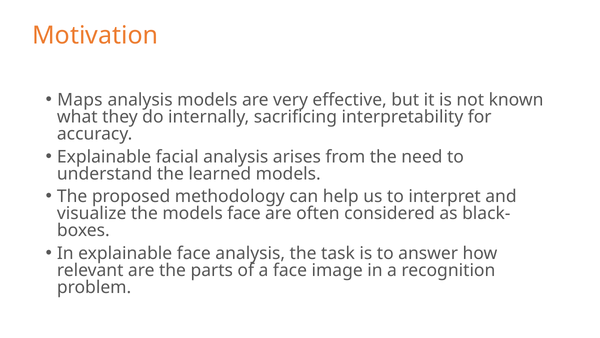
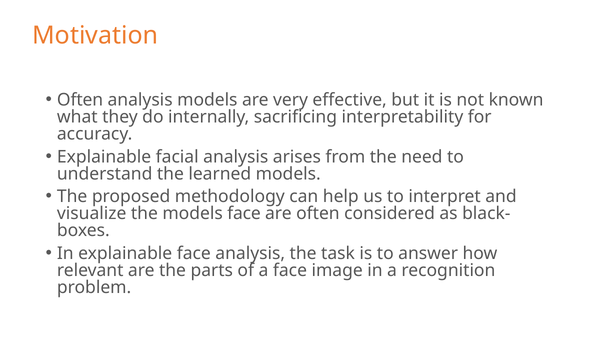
Maps: Maps -> Often (80, 100)
